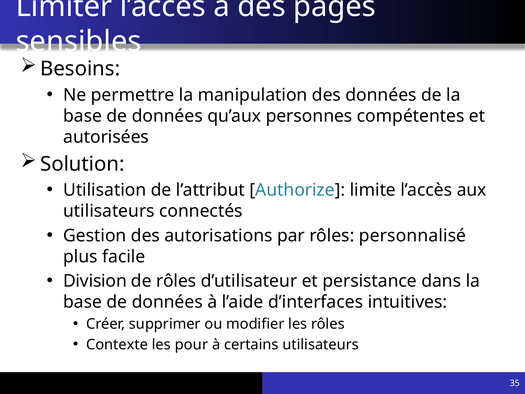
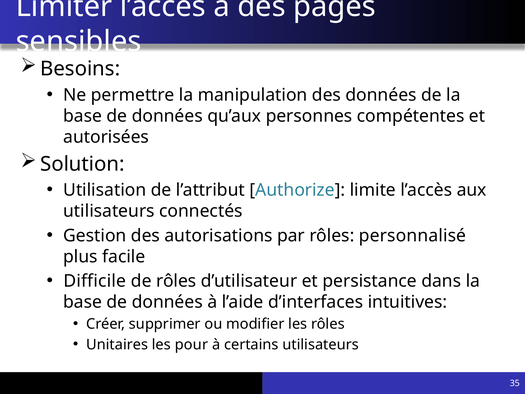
Division: Division -> Difficile (95, 281)
Contexte: Contexte -> Unitaires (117, 344)
